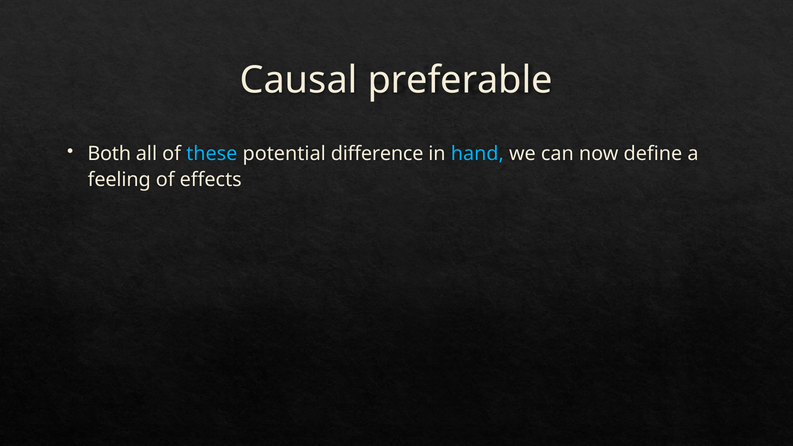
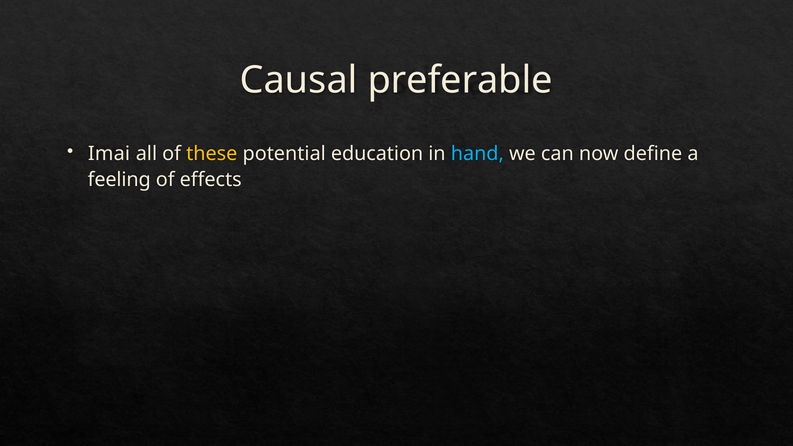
Both: Both -> Imai (109, 154)
these colour: light blue -> yellow (212, 154)
difference: difference -> education (377, 154)
